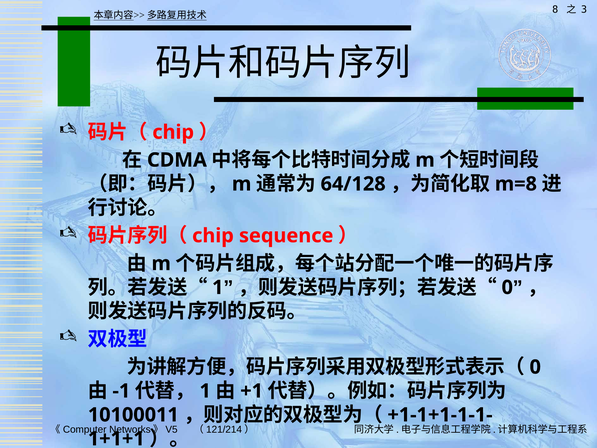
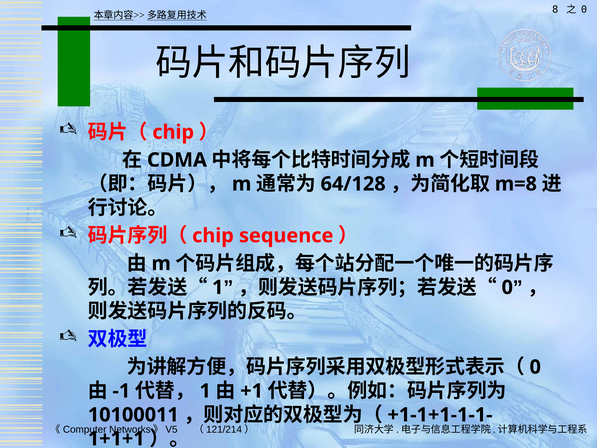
3: 3 -> 0 (584, 10)
